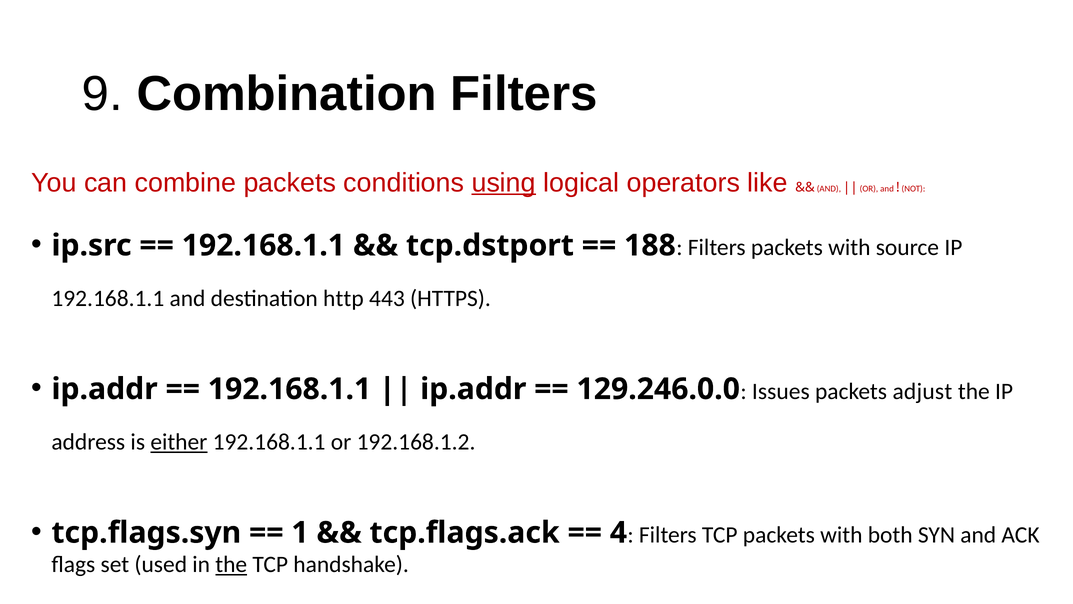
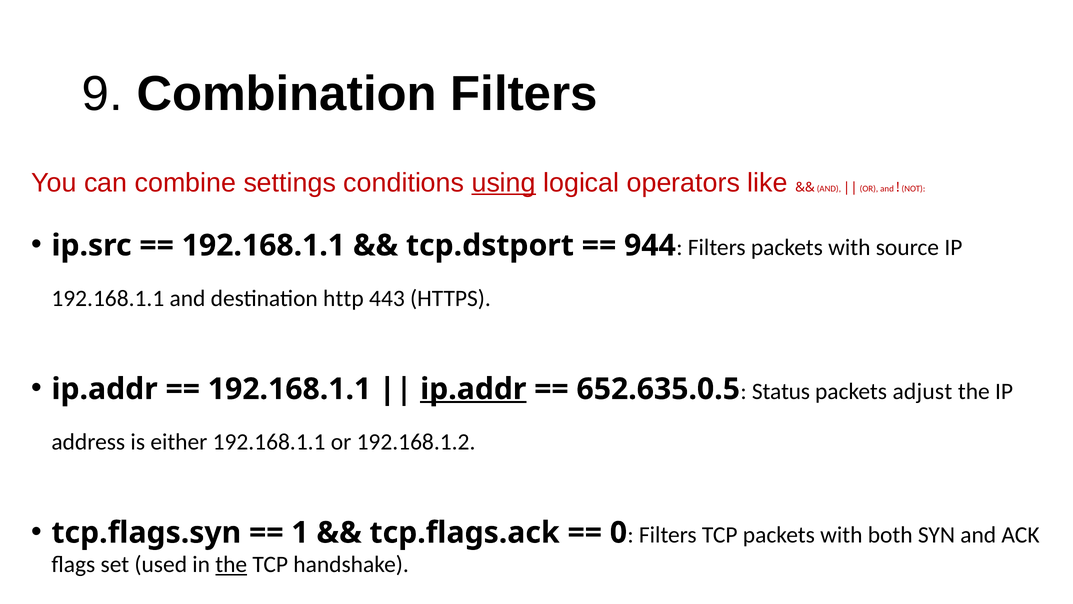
combine packets: packets -> settings (290, 183)
188: 188 -> 944 (650, 245)
ip.addr underline: none -> present (473, 389)
129.246.0.0: 129.246.0.0 -> 652.635.0.5 (658, 389)
Issues: Issues -> Status (781, 391)
either underline: present -> none (179, 442)
4: 4 -> 0 (618, 532)
